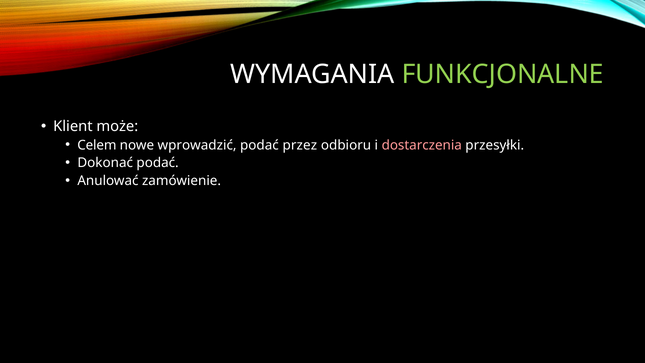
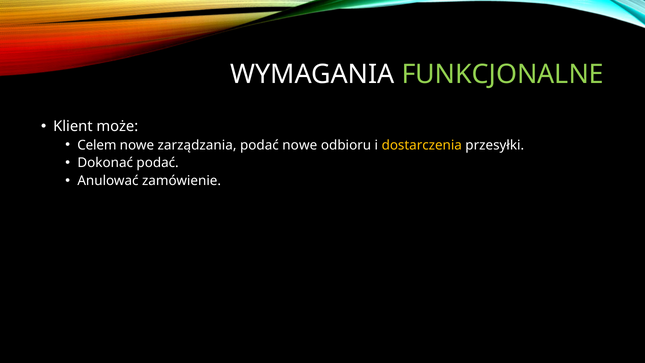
wprowadzić: wprowadzić -> zarządzania (197, 145)
podać przez: przez -> nowe (300, 145)
dostarczenia colour: pink -> yellow (422, 145)
